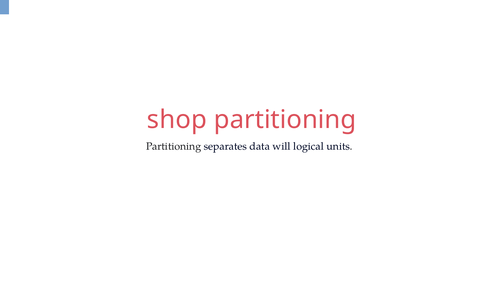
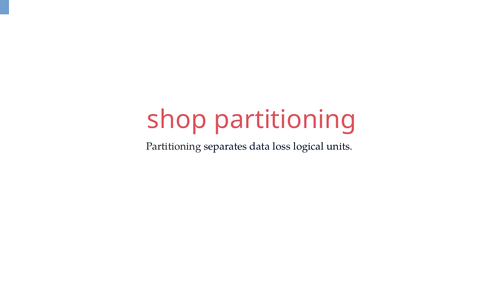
will: will -> loss (282, 146)
